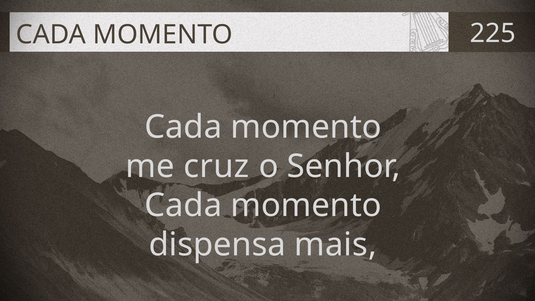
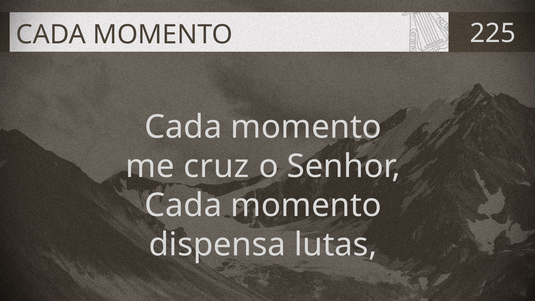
mais: mais -> lutas (336, 245)
